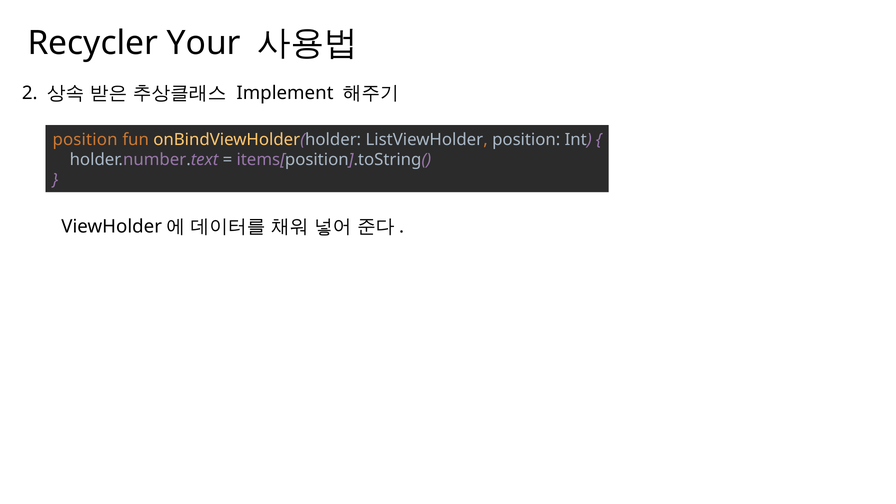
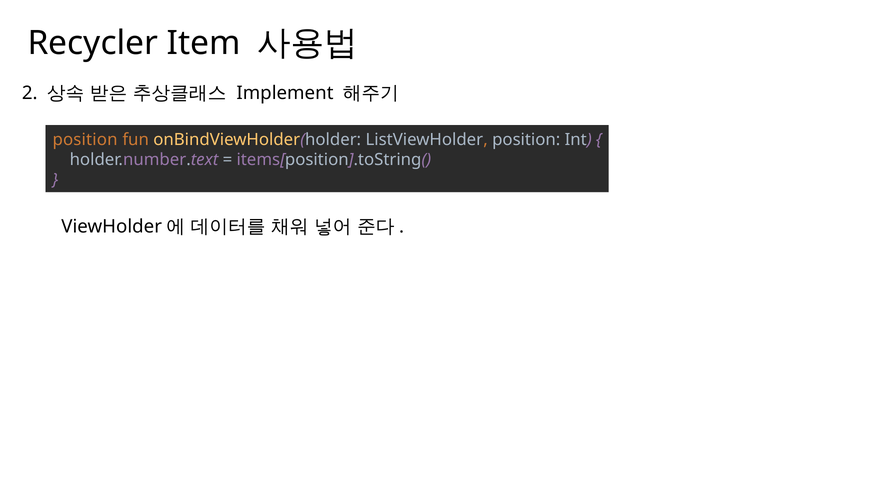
Your: Your -> Item (204, 43)
